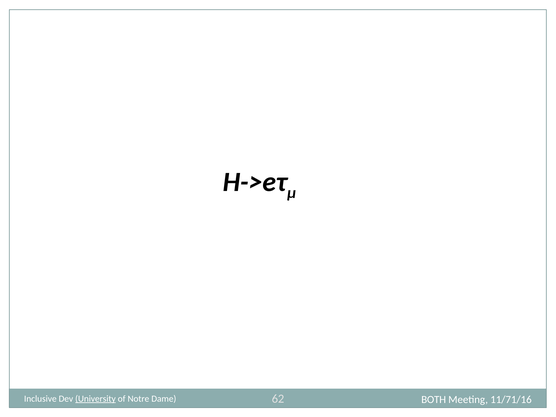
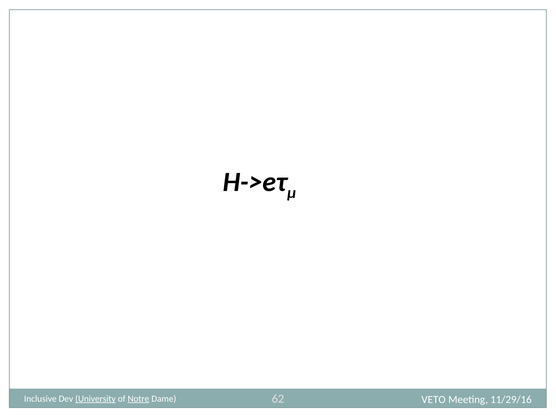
Notre underline: none -> present (138, 399)
BOTH: BOTH -> VETO (434, 399)
11/71/16: 11/71/16 -> 11/29/16 (511, 399)
